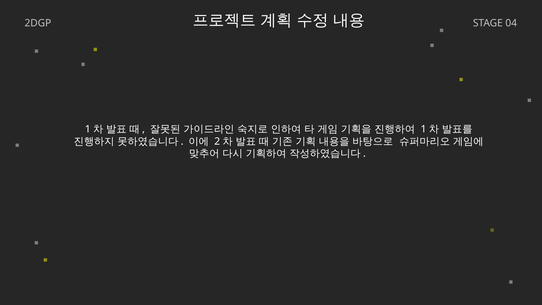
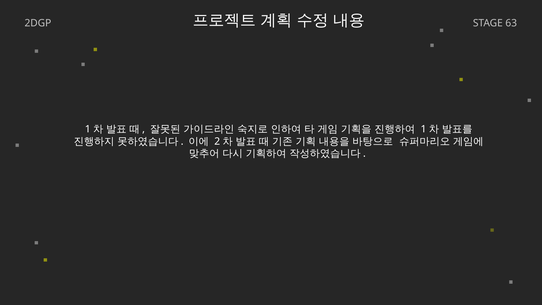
04: 04 -> 63 (511, 23)
